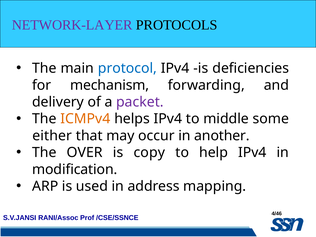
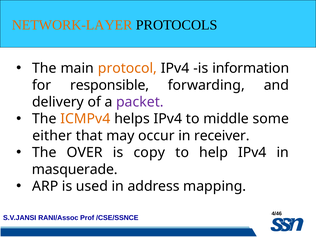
NETWORK-LAYER colour: purple -> orange (72, 25)
protocol colour: blue -> orange (127, 68)
deficiencies: deficiencies -> information (251, 68)
mechanism: mechanism -> responsible (110, 85)
another: another -> receiver (222, 136)
modification: modification -> masquerade (75, 169)
